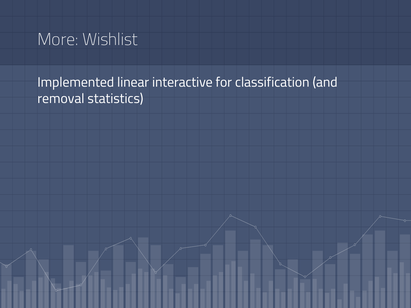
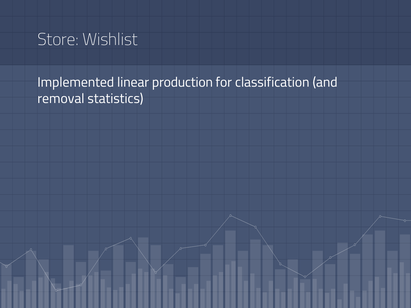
More: More -> Store (58, 40)
interactive: interactive -> production (182, 82)
